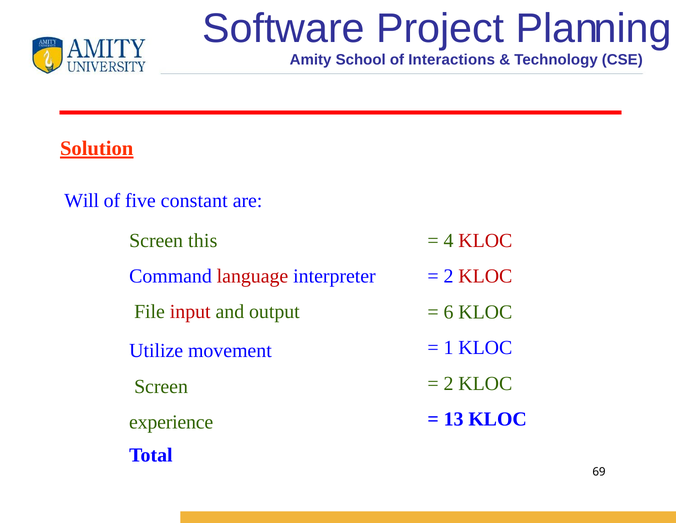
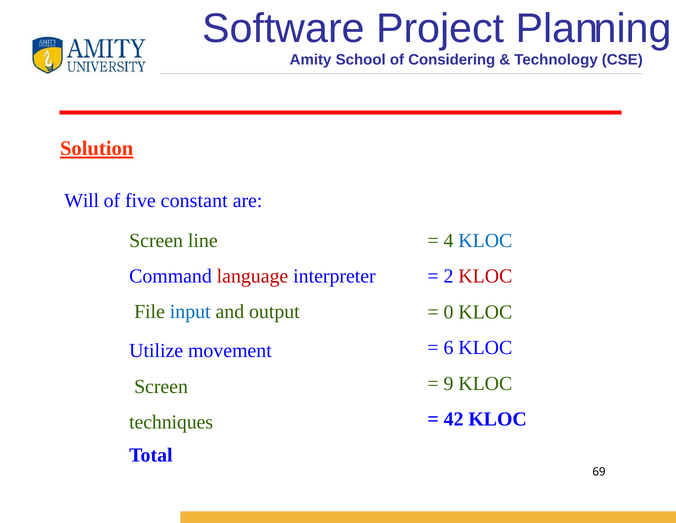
Interactions: Interactions -> Considering (452, 59)
this: this -> line (203, 240)
KLOC colour: red -> blue (485, 240)
input colour: red -> blue (190, 311)
6: 6 -> 0 (448, 312)
1: 1 -> 6 (448, 347)
2: 2 -> 9 (448, 383)
13: 13 -> 42 (454, 419)
experience: experience -> techniques (171, 422)
